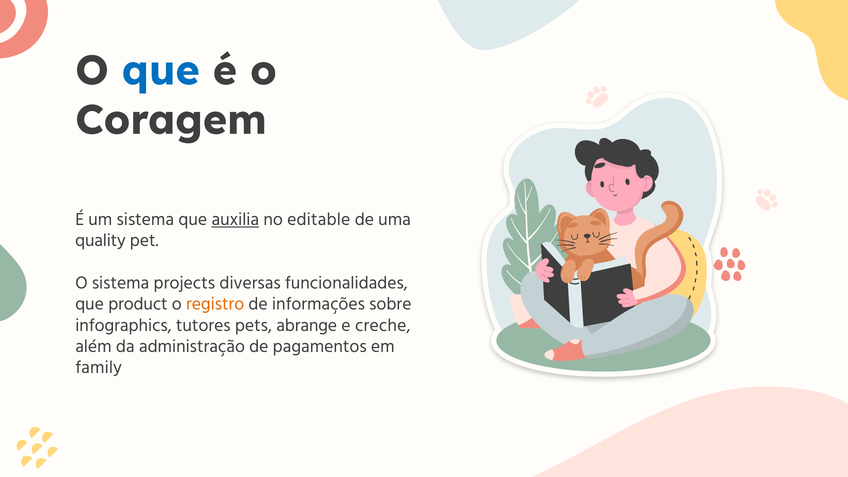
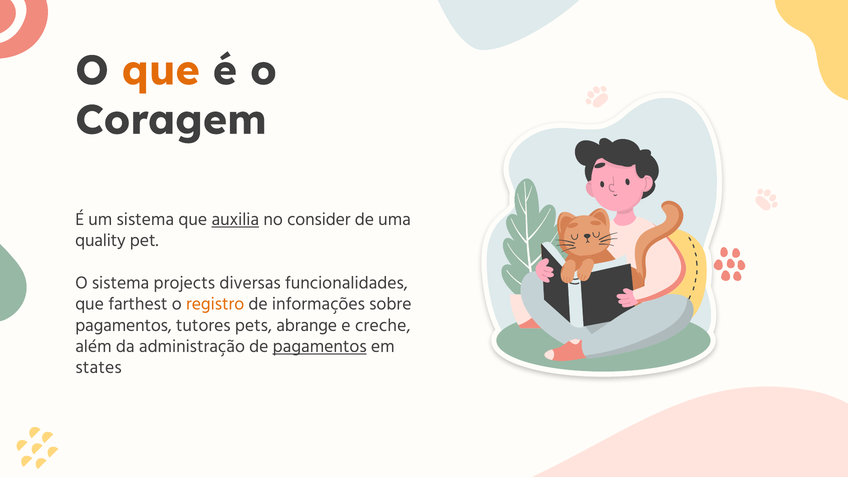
que colour: blue -> orange (161, 71)
editable: editable -> consider (319, 219)
product: product -> farthest (138, 304)
infographics: infographics -> pagamentos (124, 325)
pagamentos underline: none -> present (320, 346)
family: family -> states (99, 368)
